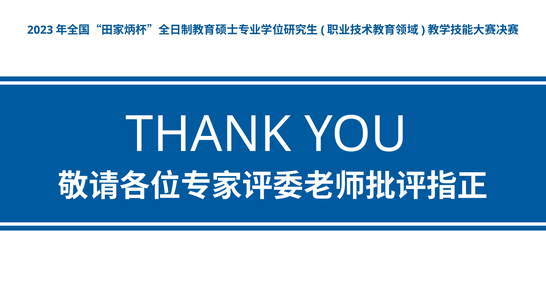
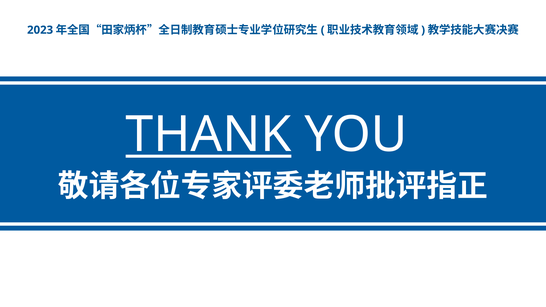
THANK underline: none -> present (209, 135)
